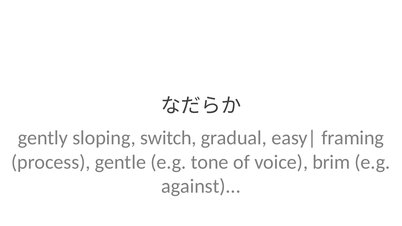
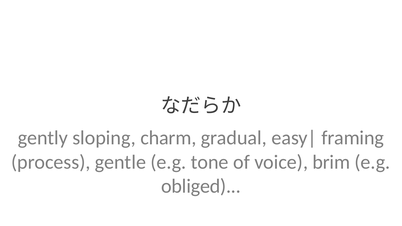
switch: switch -> charm (168, 138)
against: against -> obliged (201, 186)
